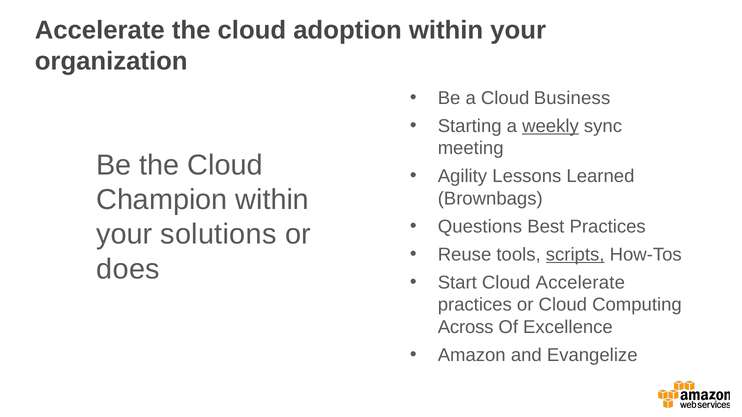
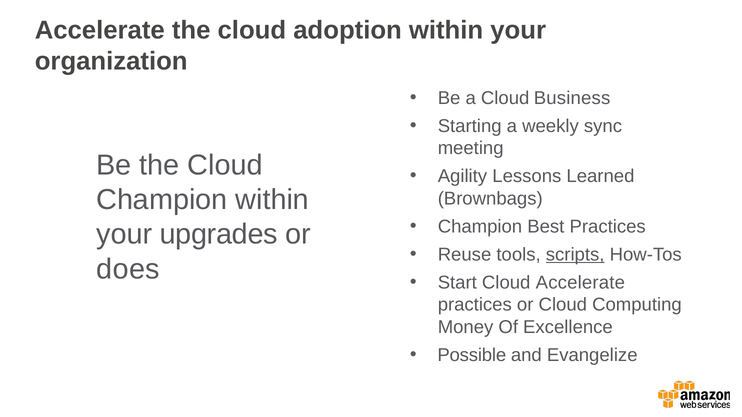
weekly underline: present -> none (551, 126)
Questions: Questions -> Champion (480, 227)
solutions: solutions -> upgrades (219, 235)
Across: Across -> Money (466, 327)
Amazon: Amazon -> Possible (472, 355)
